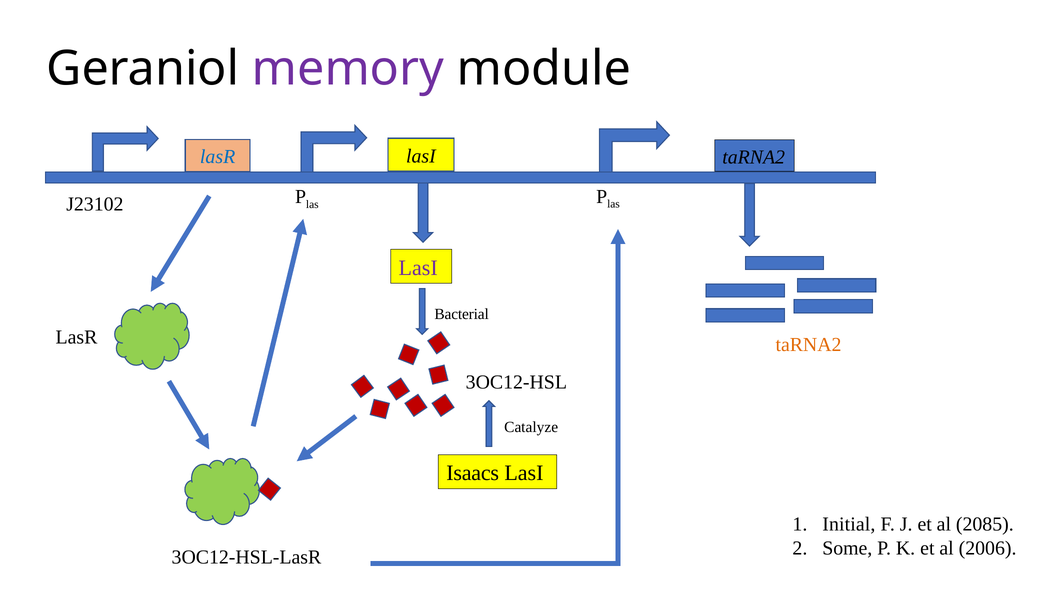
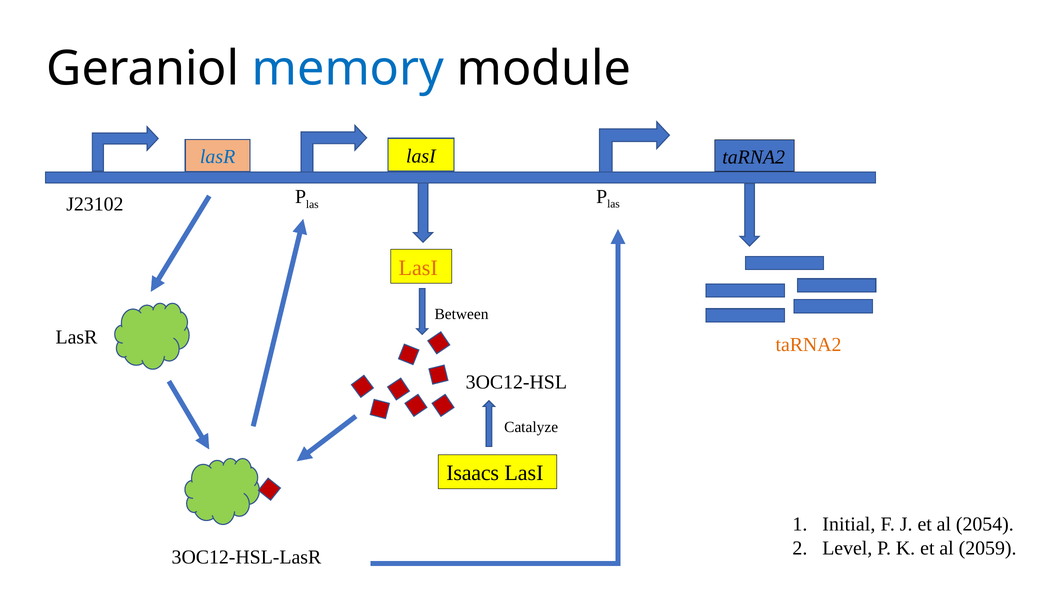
memory colour: purple -> blue (348, 69)
LasI colour: purple -> orange (418, 268)
Bacterial: Bacterial -> Between (462, 314)
2085: 2085 -> 2054 (985, 525)
Some: Some -> Level (847, 548)
2006: 2006 -> 2059 (988, 548)
